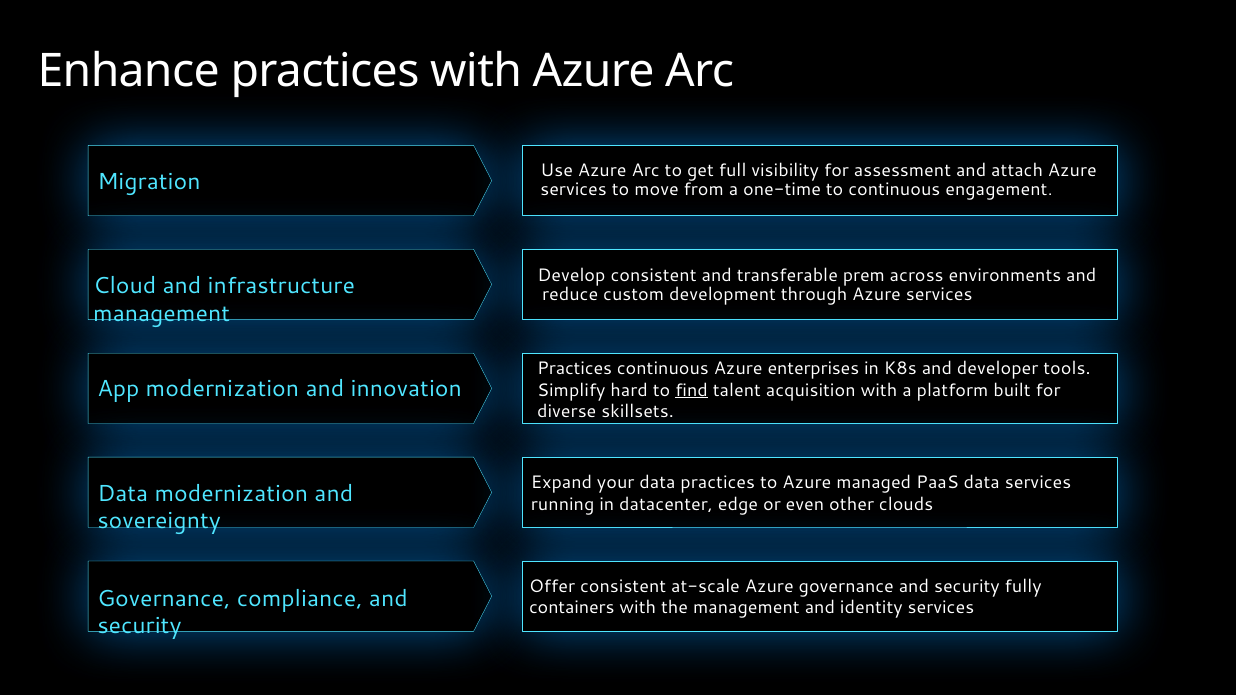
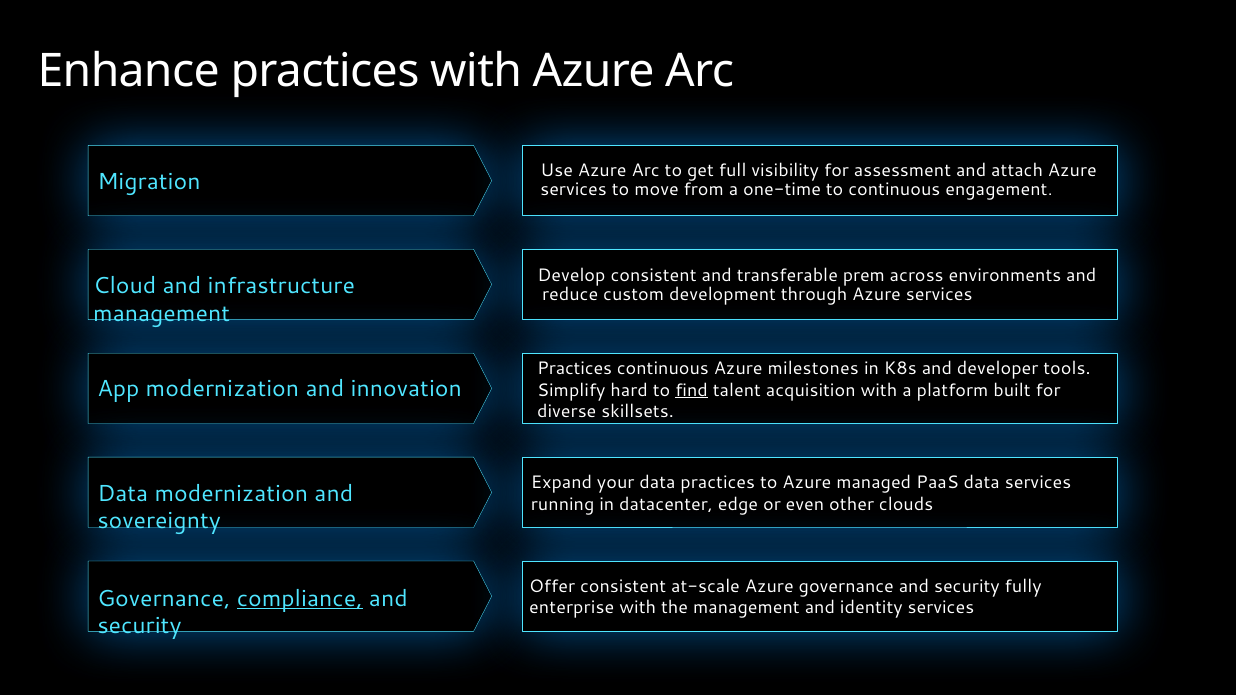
enterprises: enterprises -> milestones (813, 369)
compliance underline: none -> present (300, 599)
containers: containers -> enterprise (572, 608)
